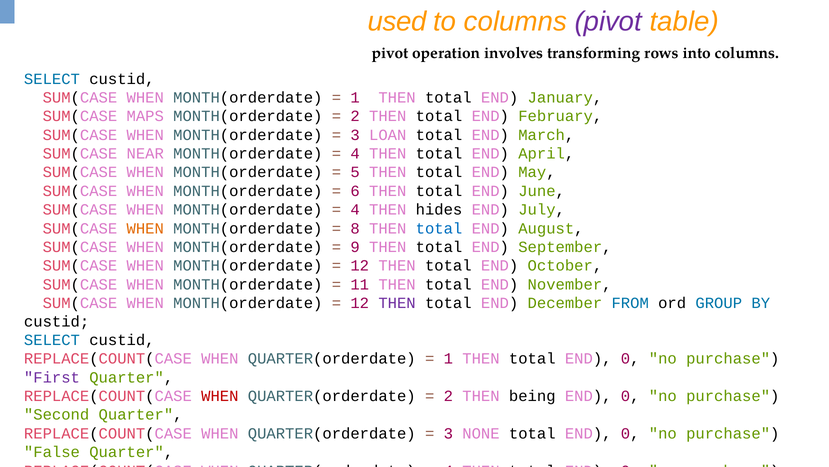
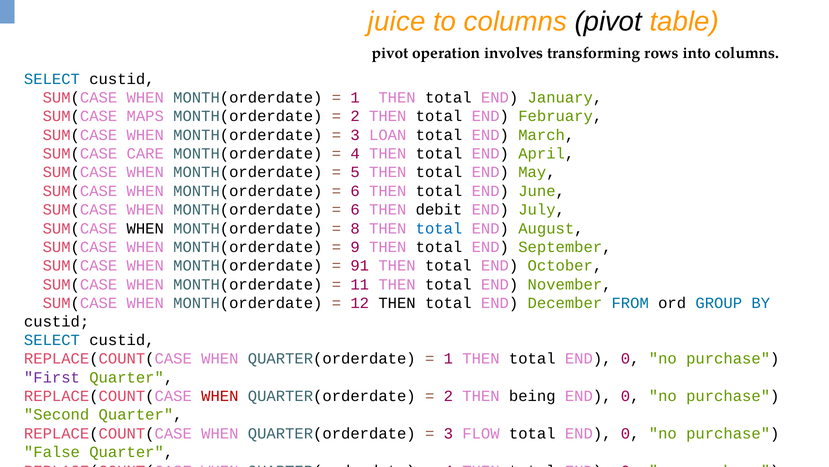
used: used -> juice (397, 22)
pivot colour: purple -> black (608, 22)
NEAR: NEAR -> CARE (145, 153)
4: 4 -> 6 (355, 209)
hides: hides -> debit (439, 209)
WHEN colour: orange -> black (145, 228)
12: 12 -> 91 (360, 265)
THEN colour: purple -> black (397, 303)
NONE: NONE -> FLOW (481, 433)
